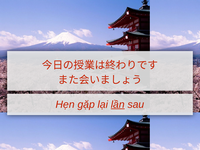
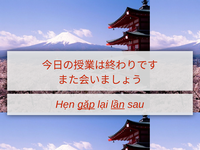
gặp underline: none -> present (86, 104)
